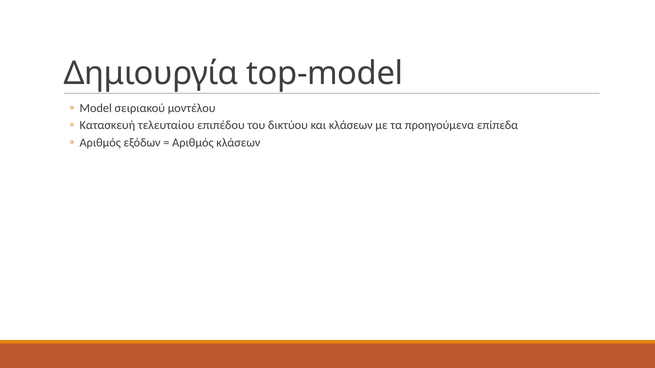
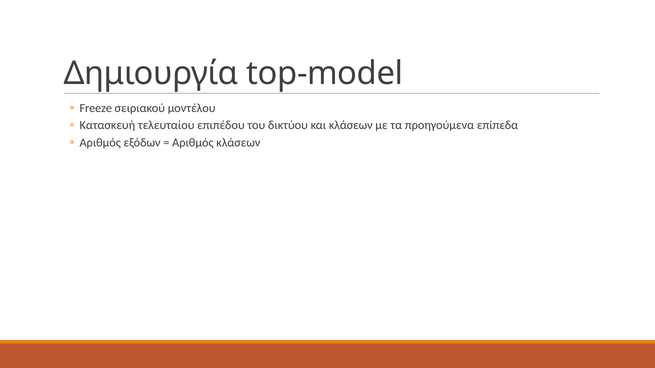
Model: Model -> Freeze (96, 108)
